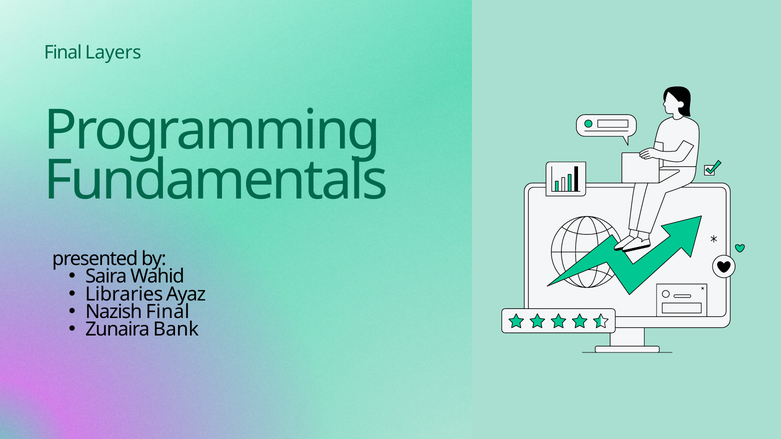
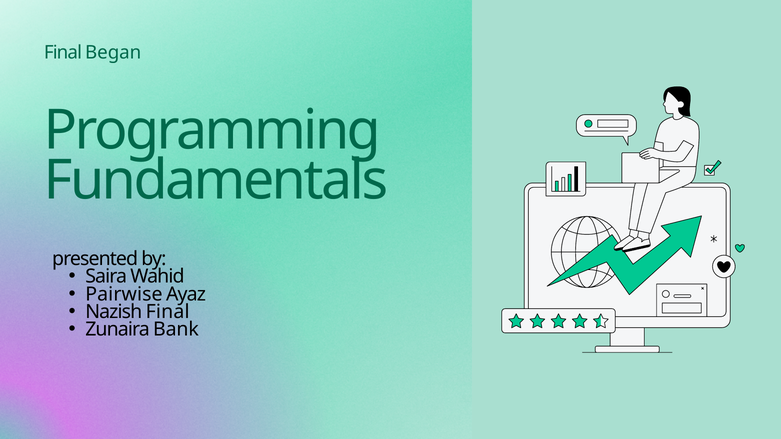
Layers: Layers -> Began (113, 53)
Libraries: Libraries -> Pairwise (124, 294)
